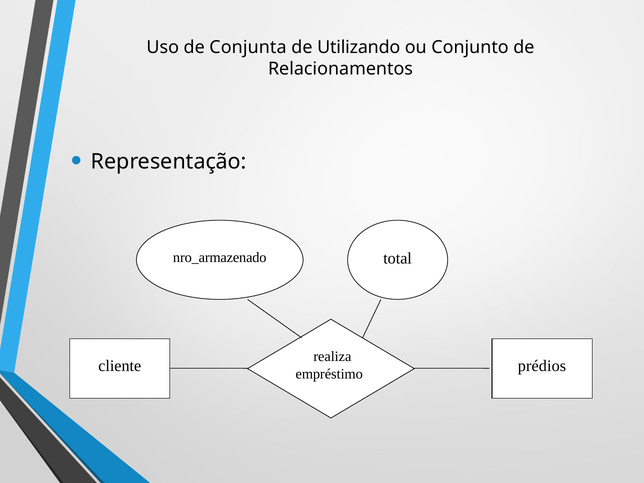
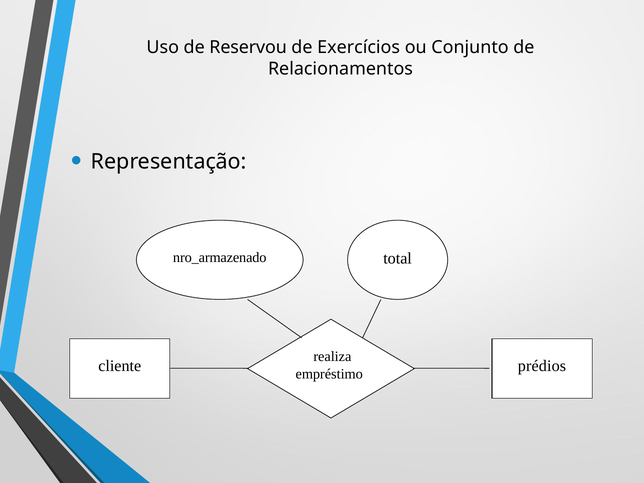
Conjunta: Conjunta -> Reservou (248, 47)
Utilizando: Utilizando -> Exercícios (359, 47)
